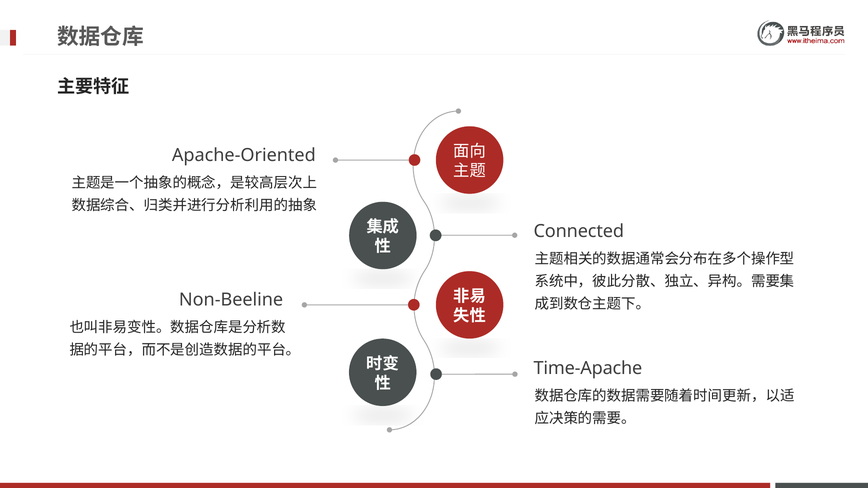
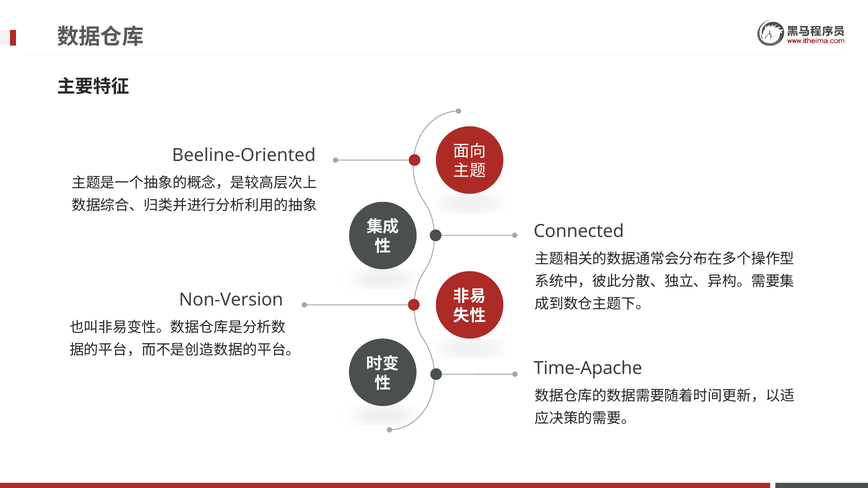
Apache-Oriented: Apache-Oriented -> Beeline-Oriented (244, 155)
Non-Beeline: Non-Beeline -> Non-Version (231, 300)
